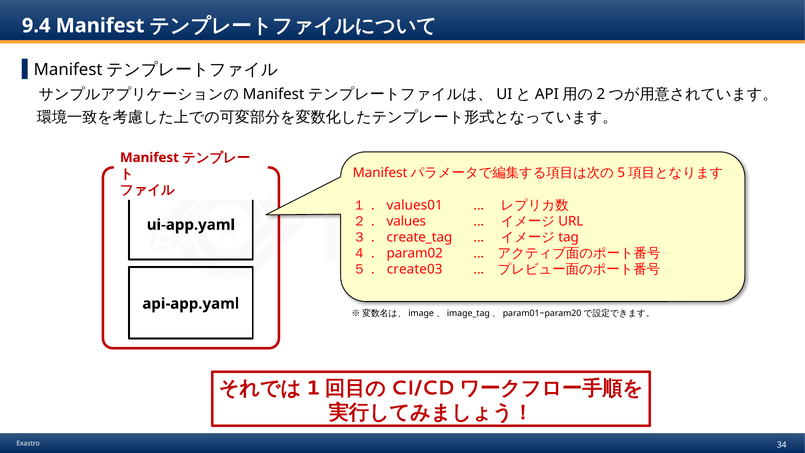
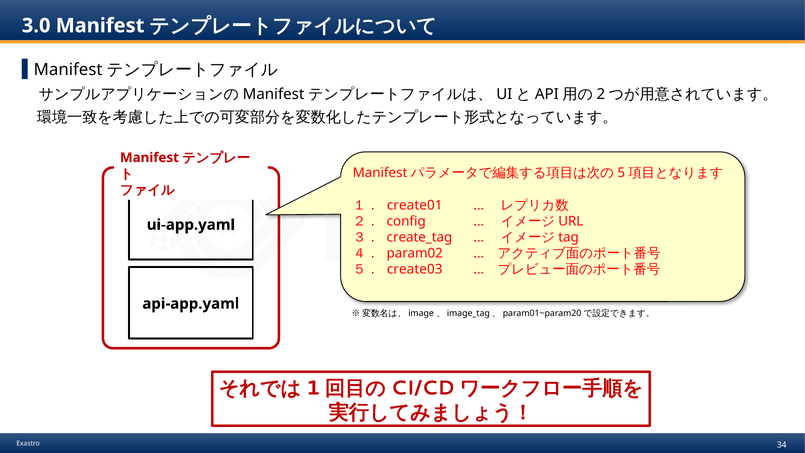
9.4: 9.4 -> 3.0 (36, 26)
values01: values01 -> create01 (415, 205)
values: values -> config (406, 221)
